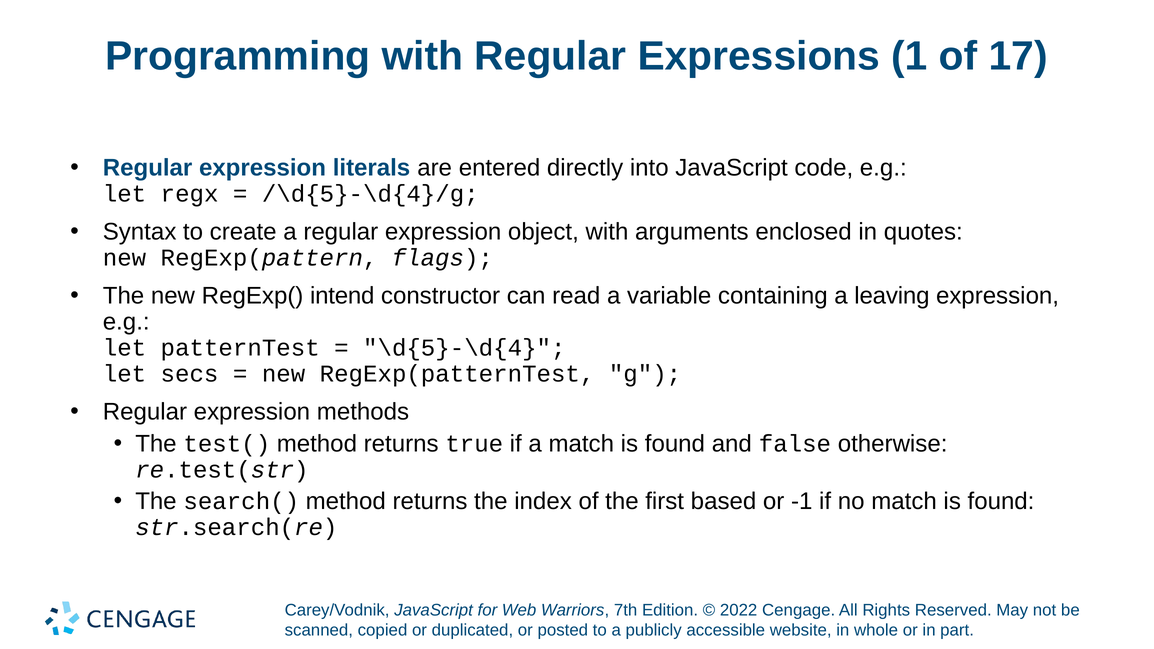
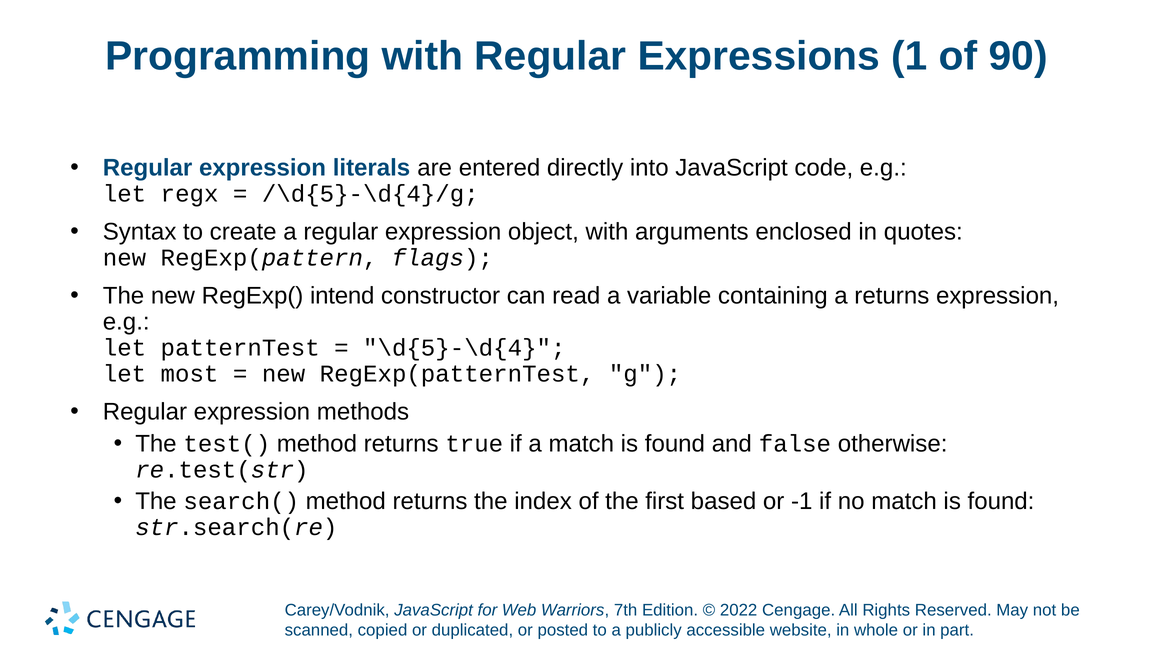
17: 17 -> 90 (1018, 56)
a leaving: leaving -> returns (892, 296)
secs: secs -> most (189, 374)
